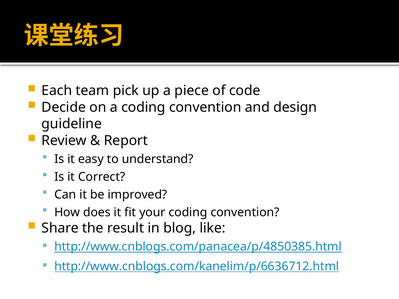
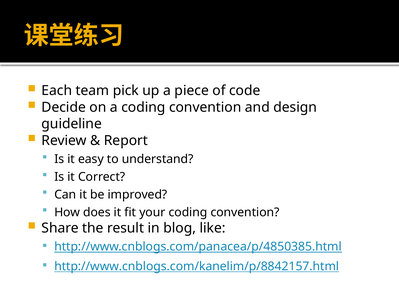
http://www.cnblogs.com/kanelim/p/6636712.html: http://www.cnblogs.com/kanelim/p/6636712.html -> http://www.cnblogs.com/kanelim/p/8842157.html (197, 266)
